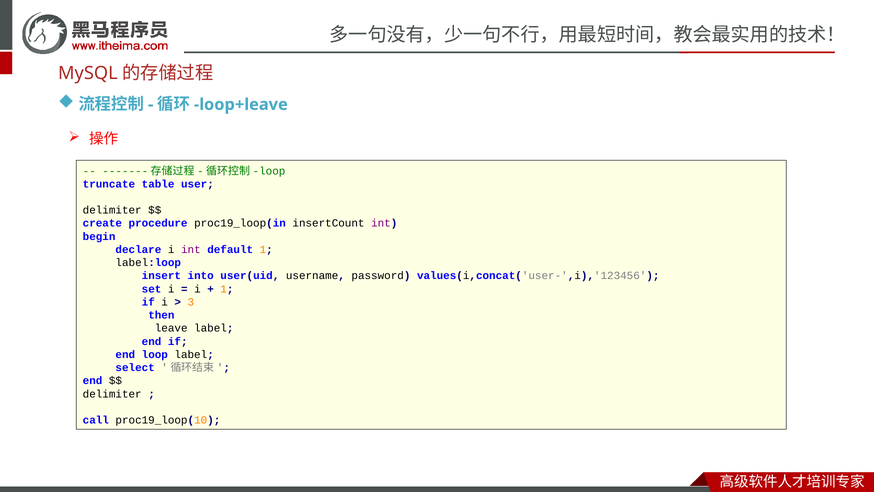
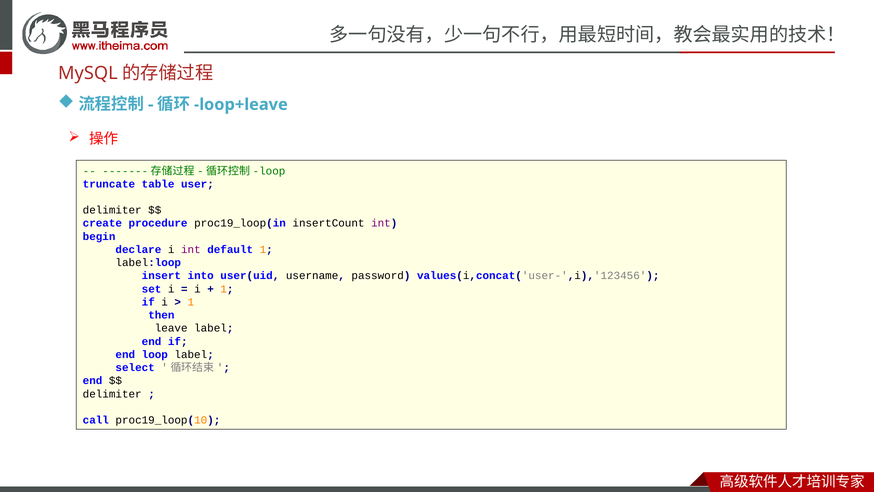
3: 3 -> 1 (191, 302)
